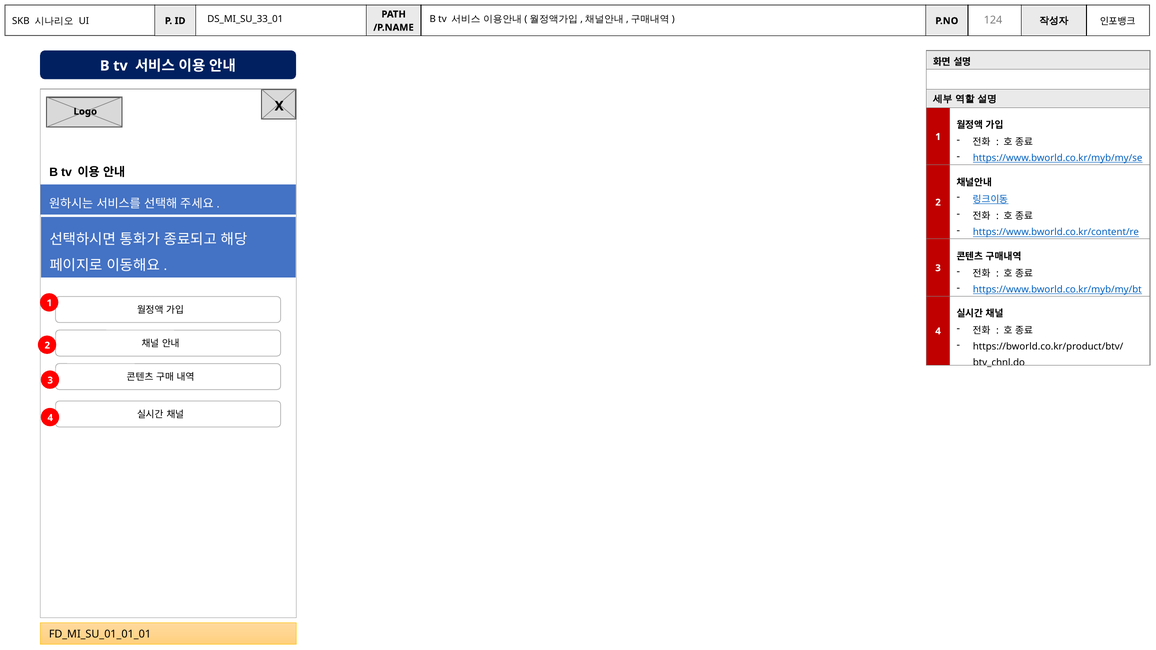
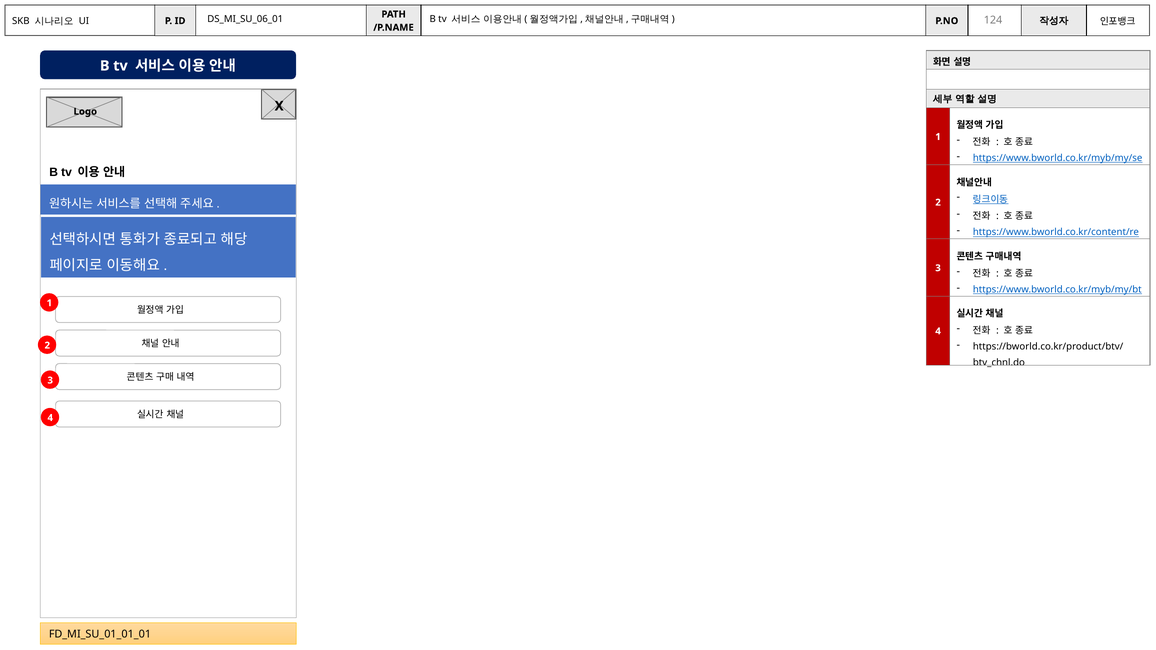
DS_MI_SU_33_01: DS_MI_SU_33_01 -> DS_MI_SU_06_01 (245, 19)
